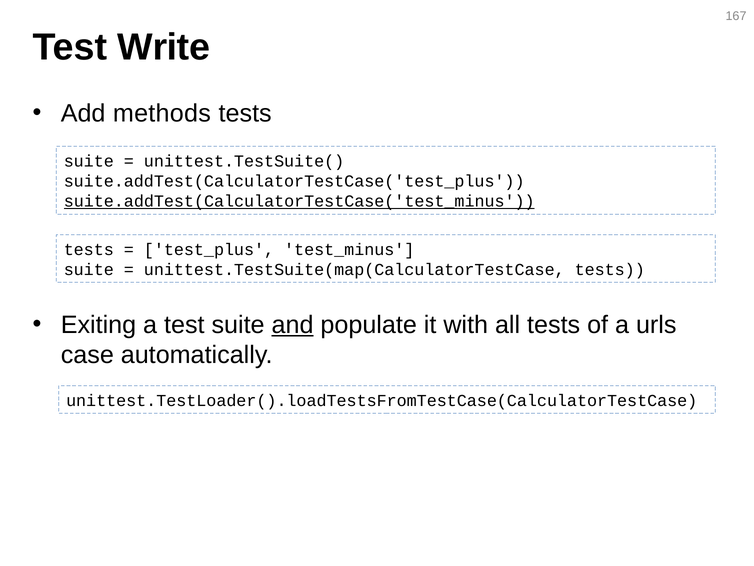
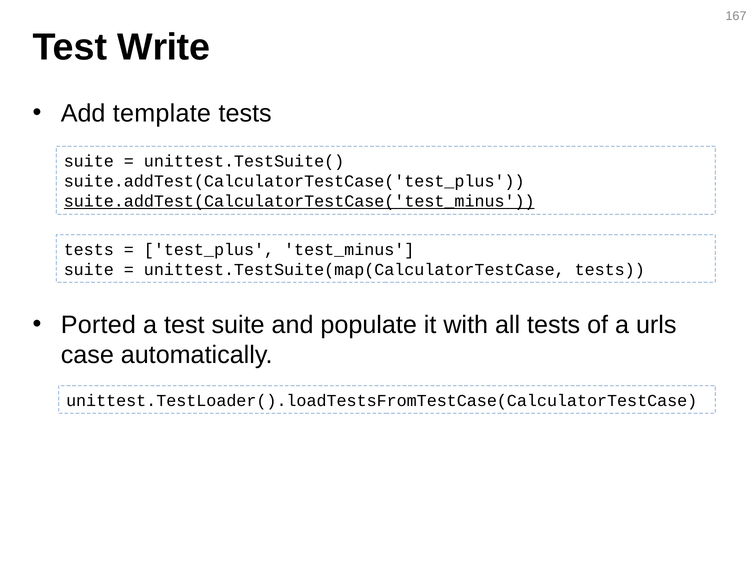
methods: methods -> template (162, 113)
Exiting: Exiting -> Ported (98, 324)
and underline: present -> none (293, 324)
